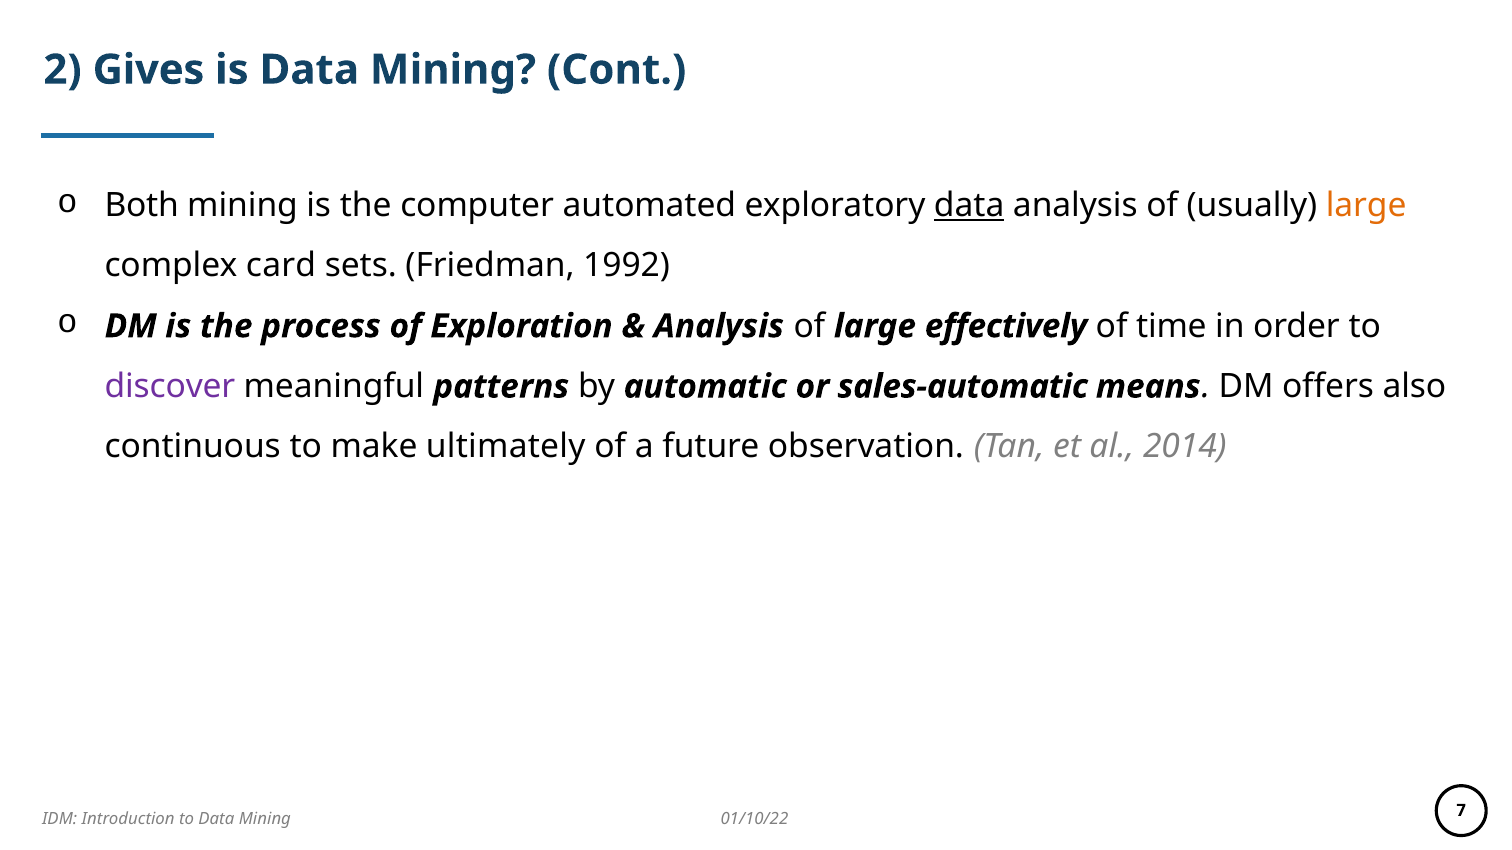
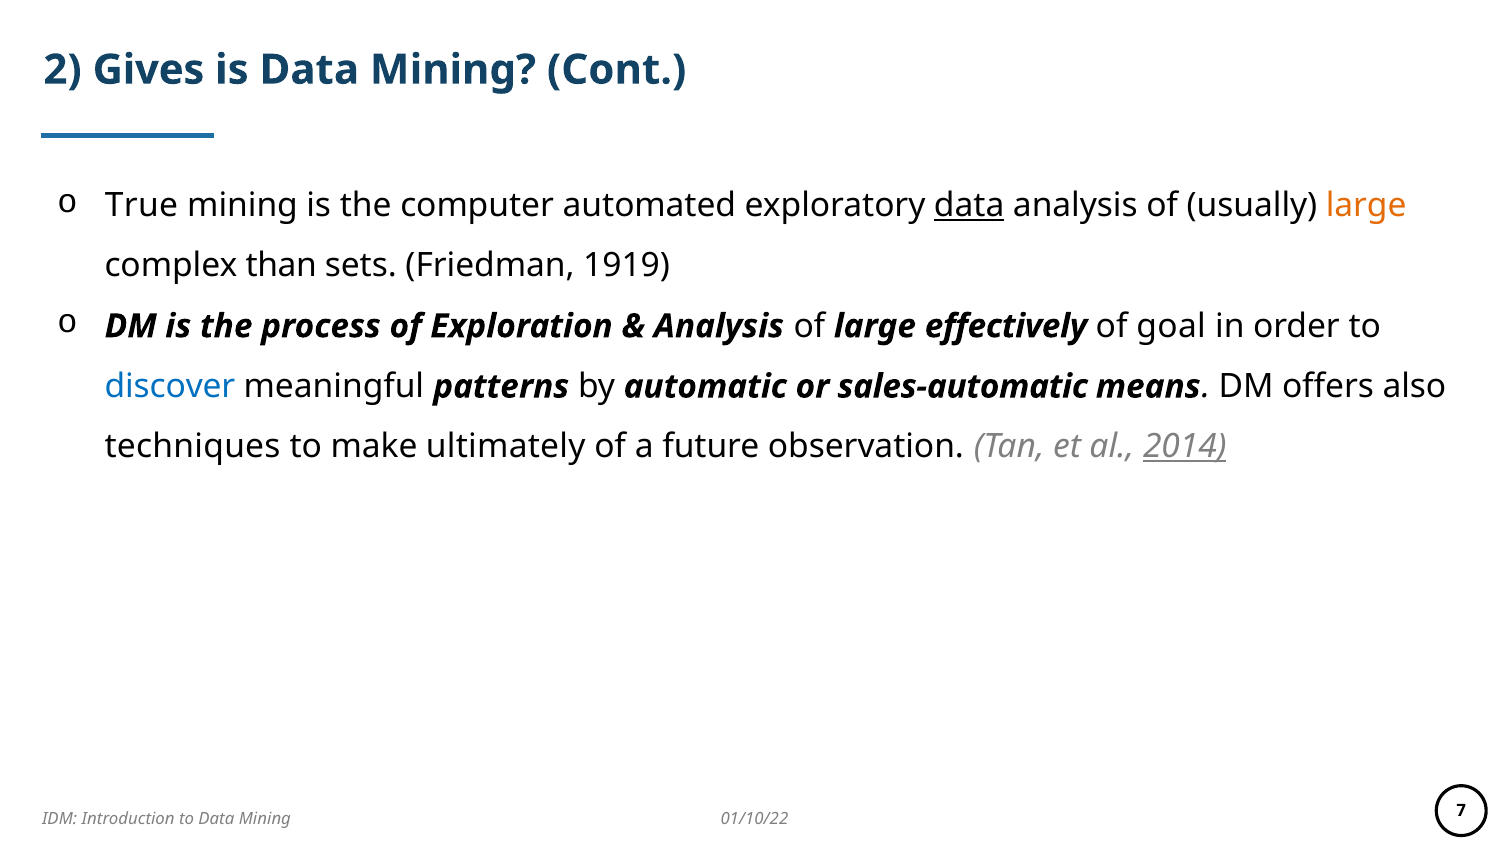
Both: Both -> True (141, 206)
card: card -> than (281, 266)
1992: 1992 -> 1919 (627, 266)
time: time -> goal (1171, 326)
discover colour: purple -> blue (170, 387)
continuous: continuous -> techniques (193, 447)
2014 underline: none -> present (1185, 447)
